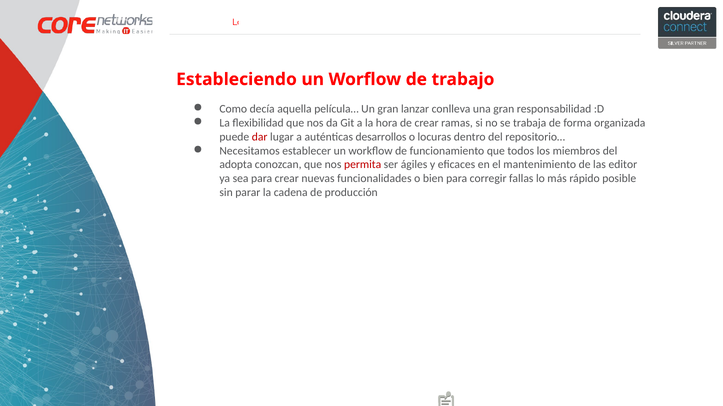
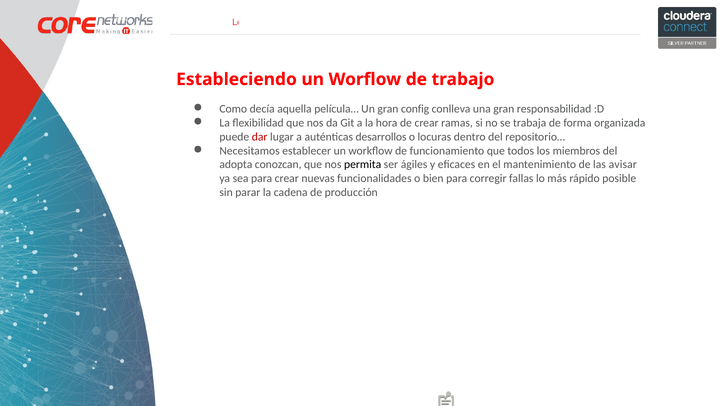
lanzar: lanzar -> config (415, 109)
permita colour: red -> black (363, 165)
editor: editor -> avisar (623, 165)
